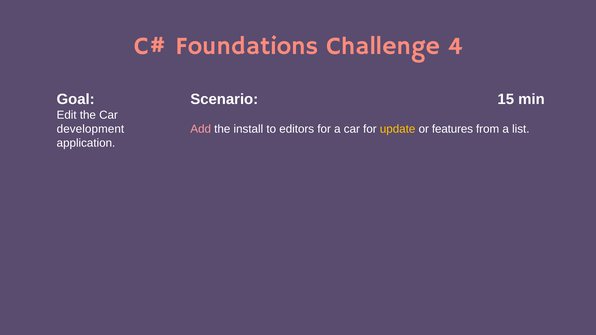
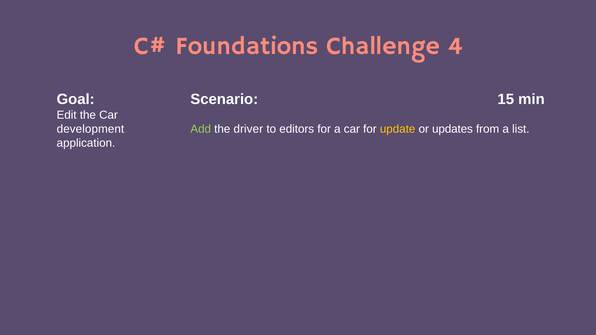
Add colour: pink -> light green (201, 129)
install: install -> driver (248, 129)
features: features -> updates (452, 129)
